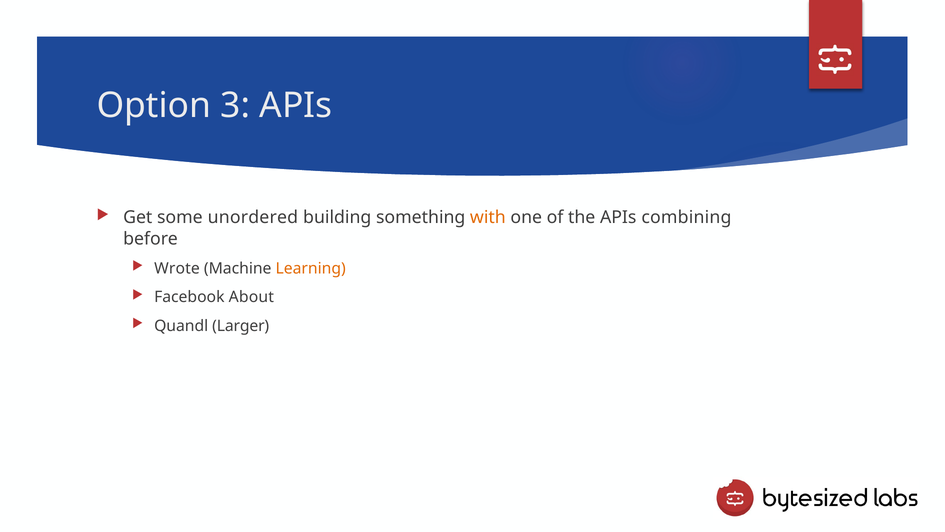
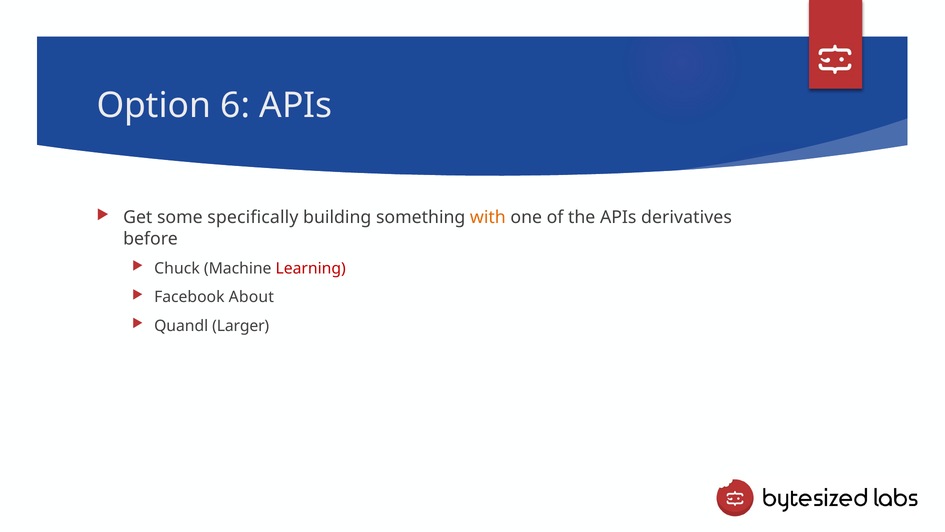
3: 3 -> 6 (235, 105)
unordered: unordered -> specifically (253, 217)
combining: combining -> derivatives (686, 217)
Wrote: Wrote -> Chuck (177, 268)
Learning colour: orange -> red (311, 268)
